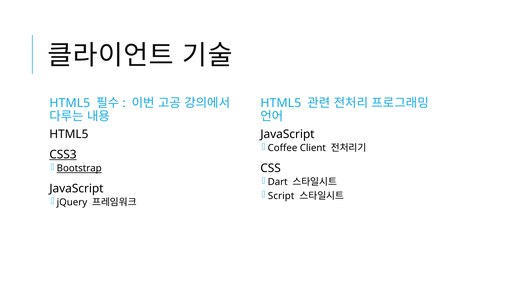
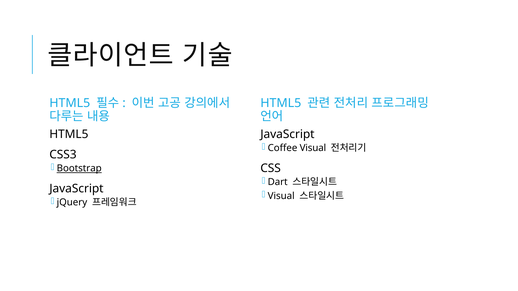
Coffee Client: Client -> Visual (313, 148)
CSS3 underline: present -> none (63, 155)
Script: Script -> Visual (281, 196)
